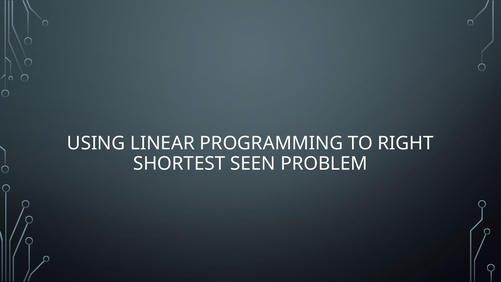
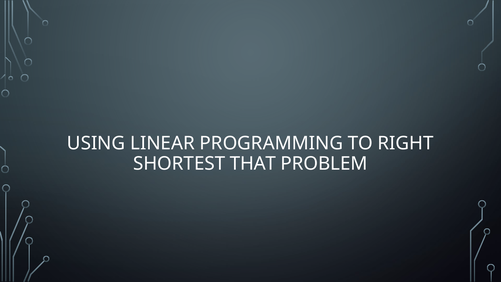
SEEN: SEEN -> THAT (253, 163)
